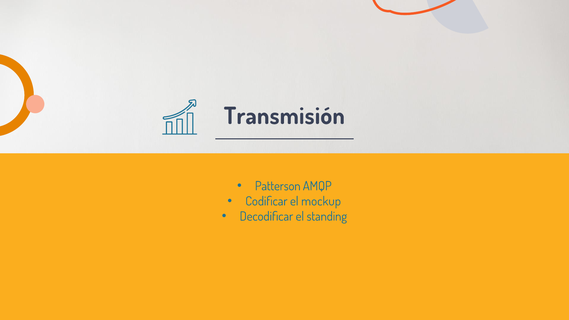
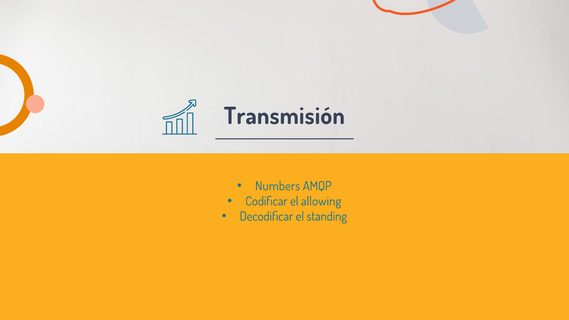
Patterson: Patterson -> Numbers (278, 186)
mockup: mockup -> allowing (321, 201)
